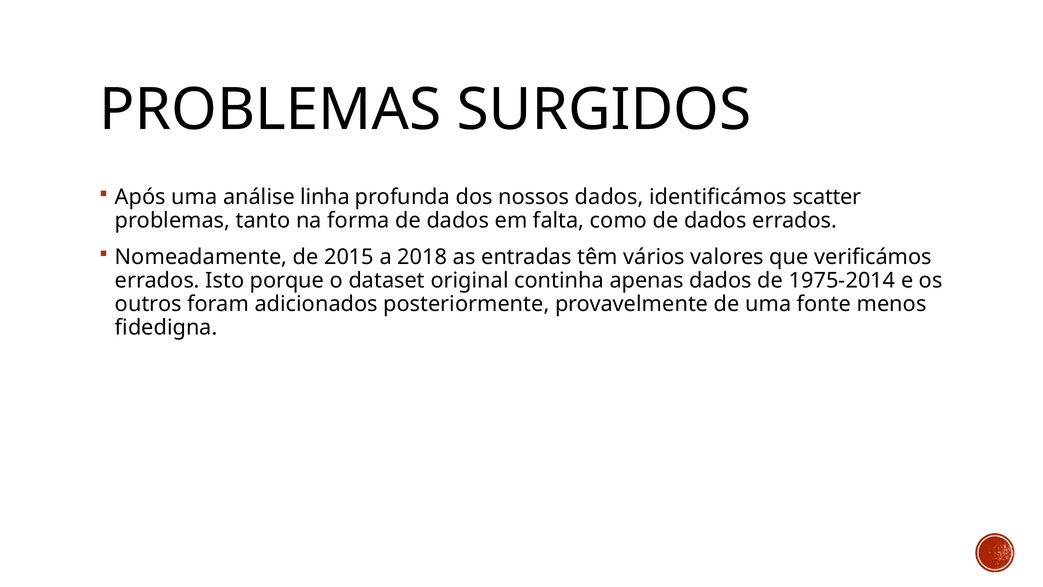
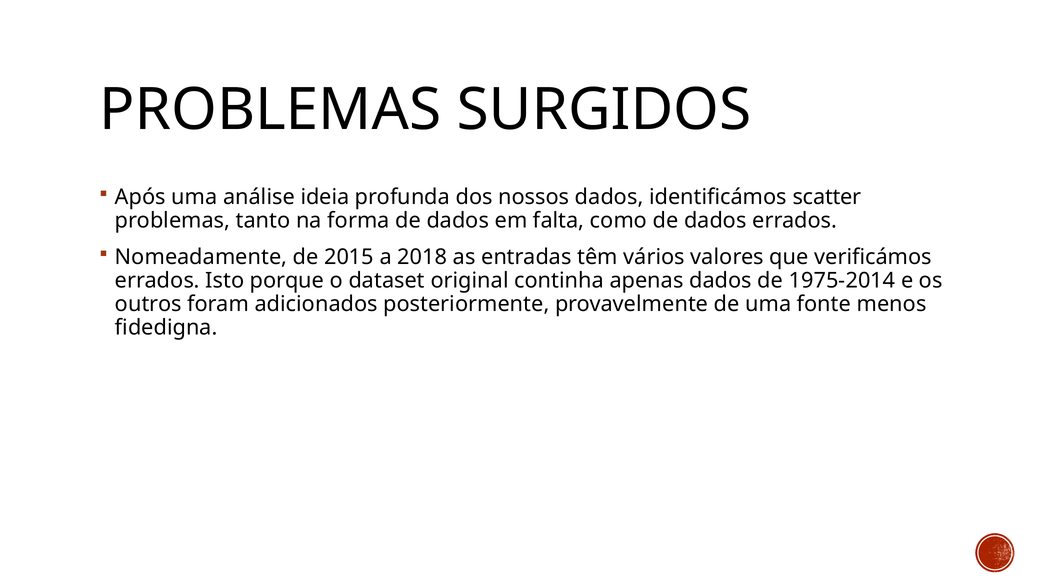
linha: linha -> ideia (325, 197)
